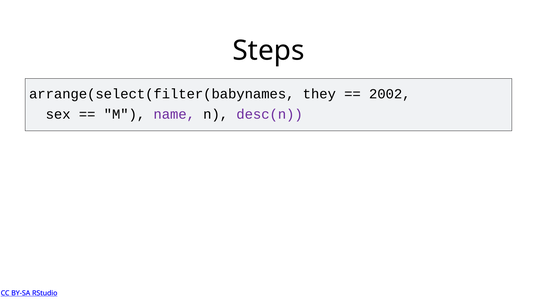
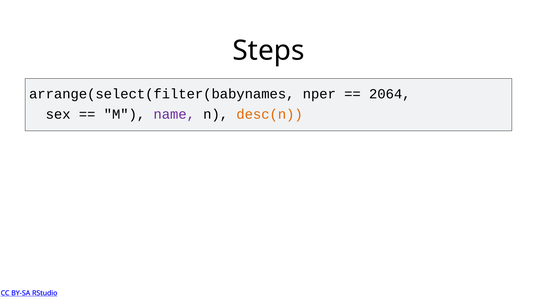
they: they -> nper (319, 94)
2002: 2002 -> 2064 (390, 94)
desc(n colour: purple -> orange (270, 114)
